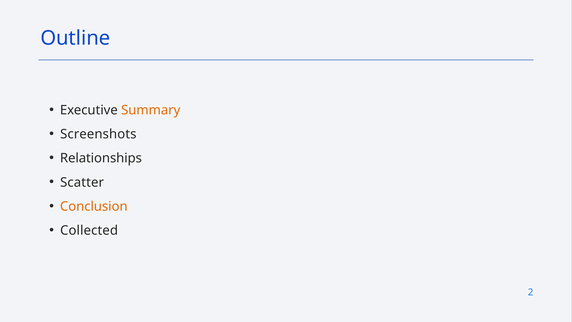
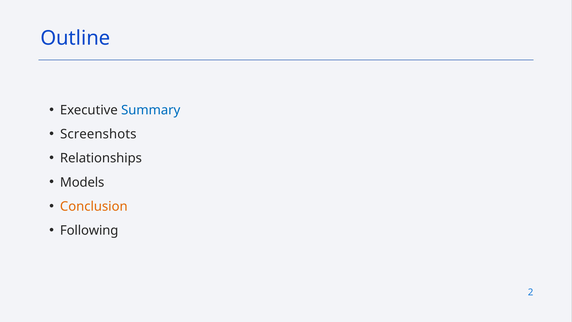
Summary colour: orange -> blue (151, 110)
Scatter: Scatter -> Models (82, 182)
Collected: Collected -> Following (89, 230)
